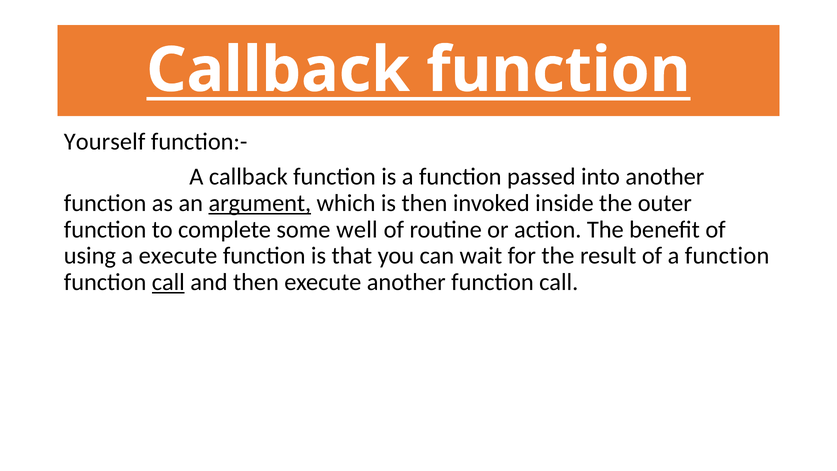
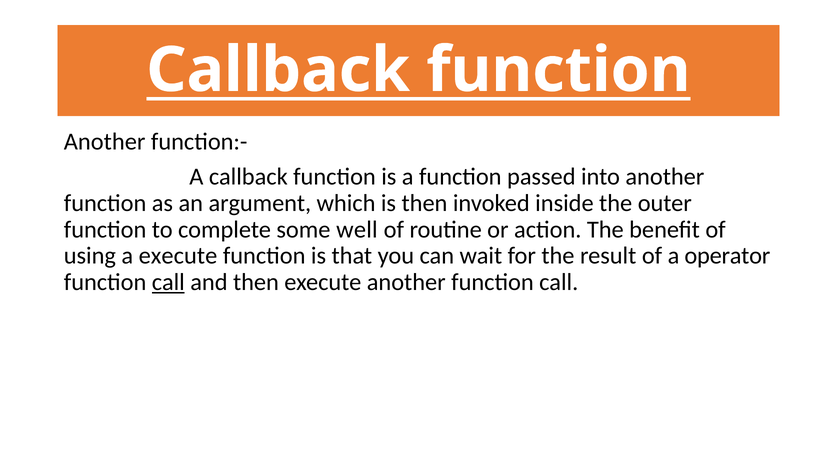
Yourself: Yourself -> Another (105, 142)
argument underline: present -> none (260, 203)
of a function: function -> operator (727, 256)
